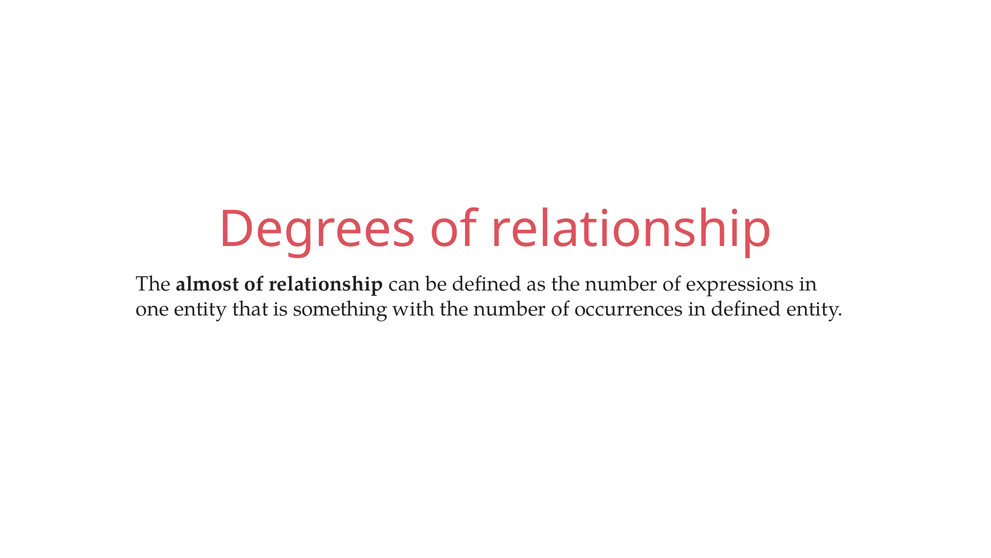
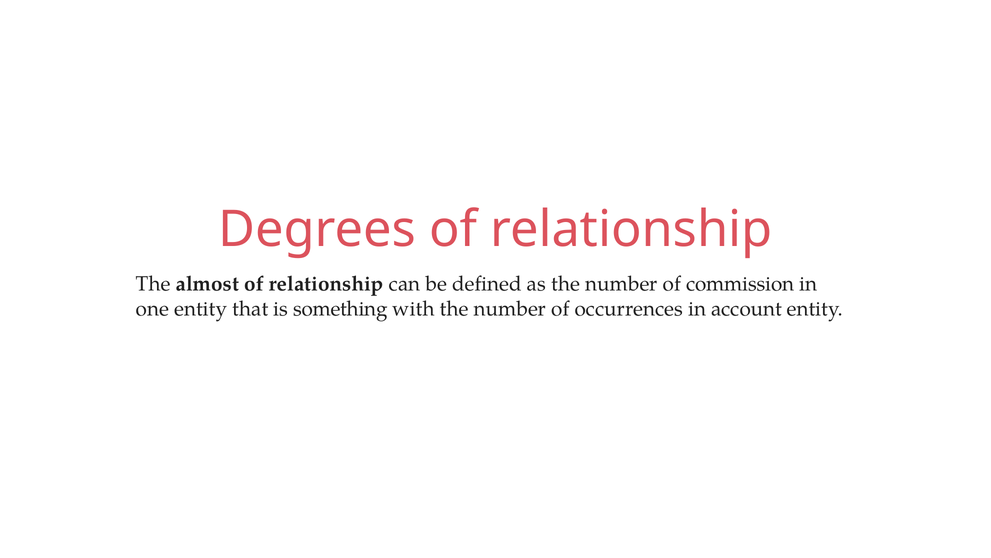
expressions: expressions -> commission (740, 284)
in defined: defined -> account (746, 309)
